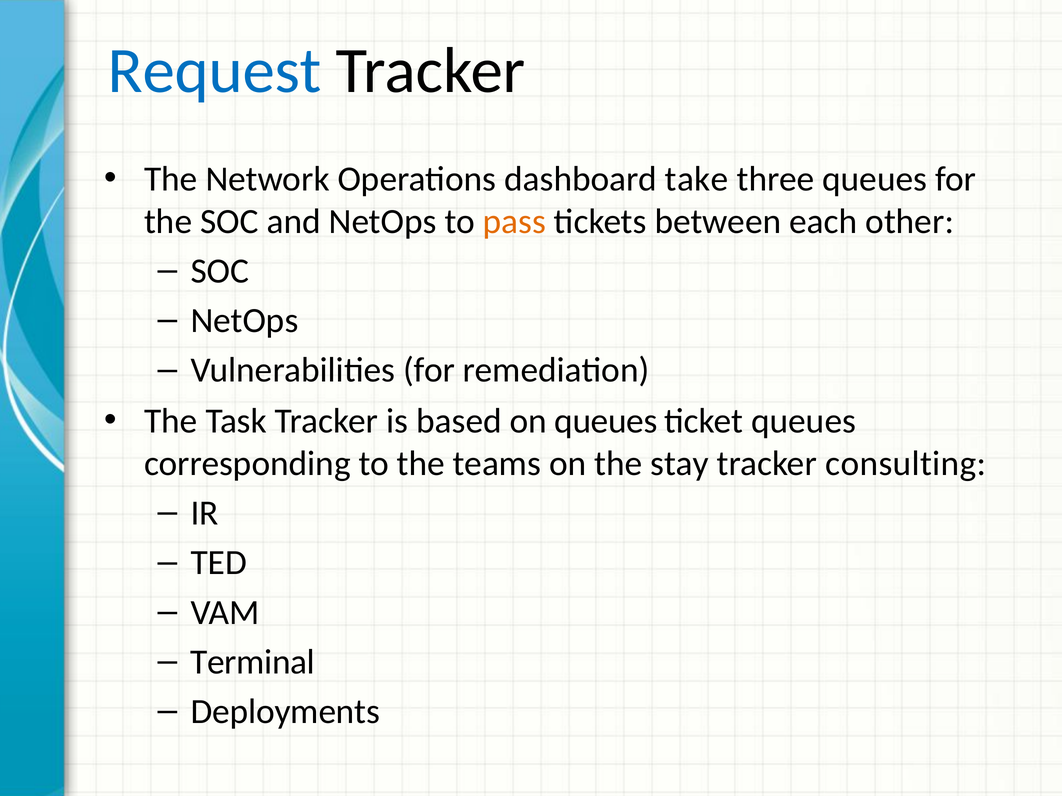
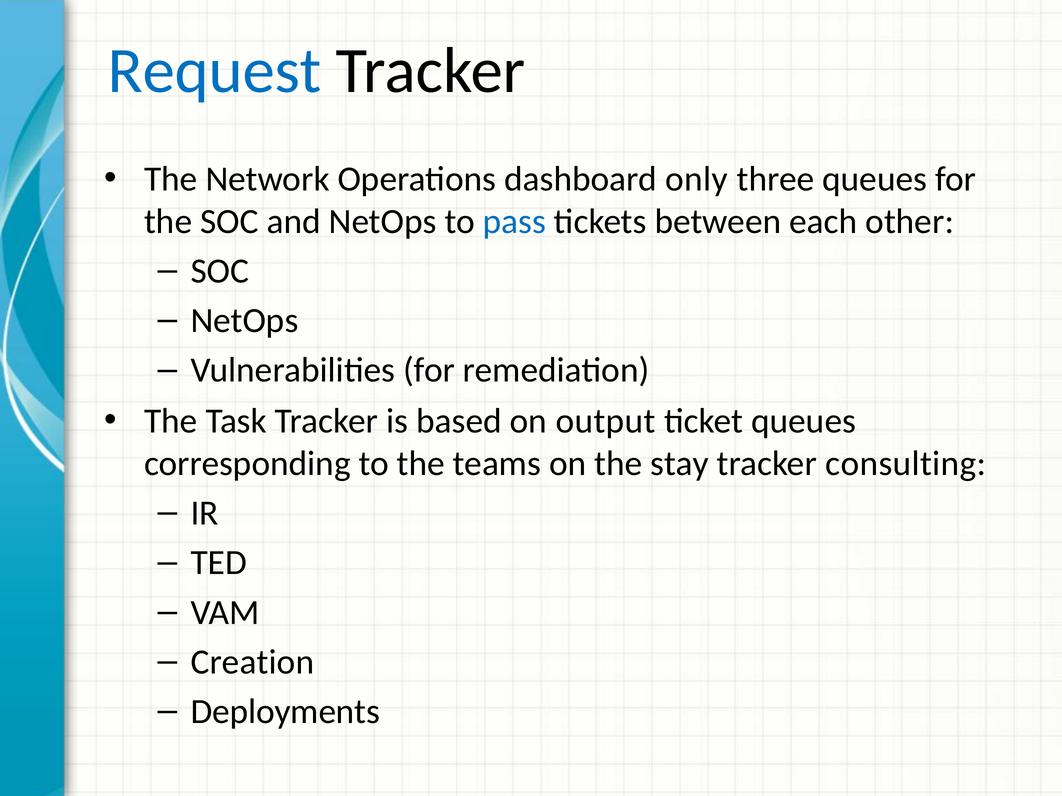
take: take -> only (697, 179)
pass colour: orange -> blue (514, 222)
on queues: queues -> output (606, 421)
Terminal: Terminal -> Creation (252, 663)
